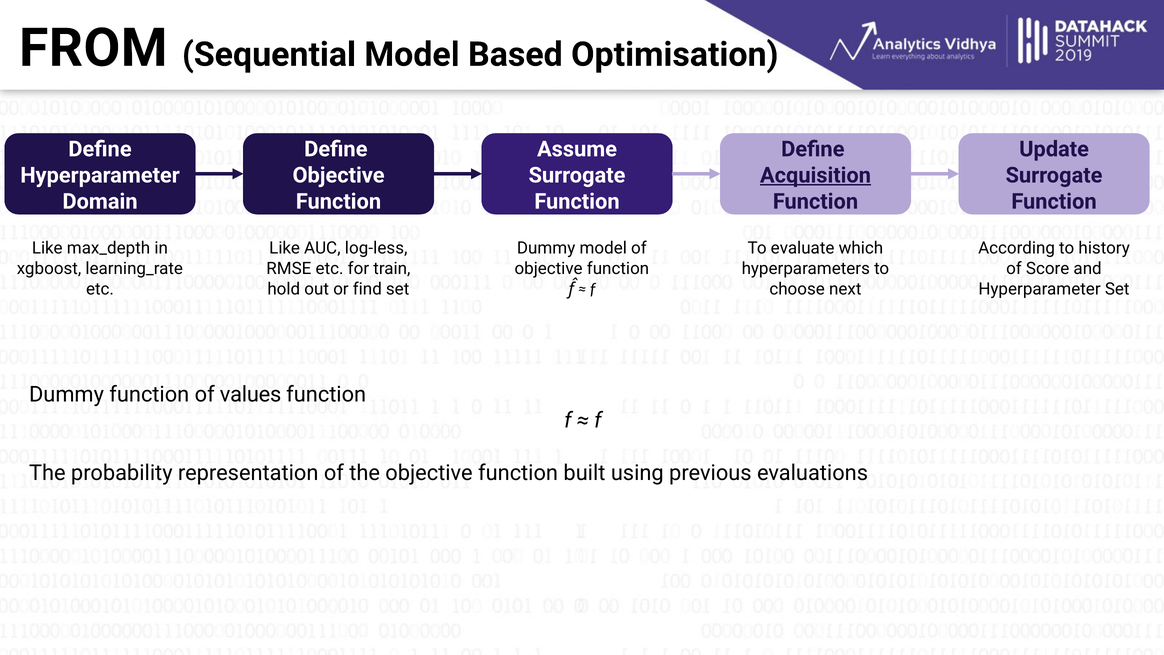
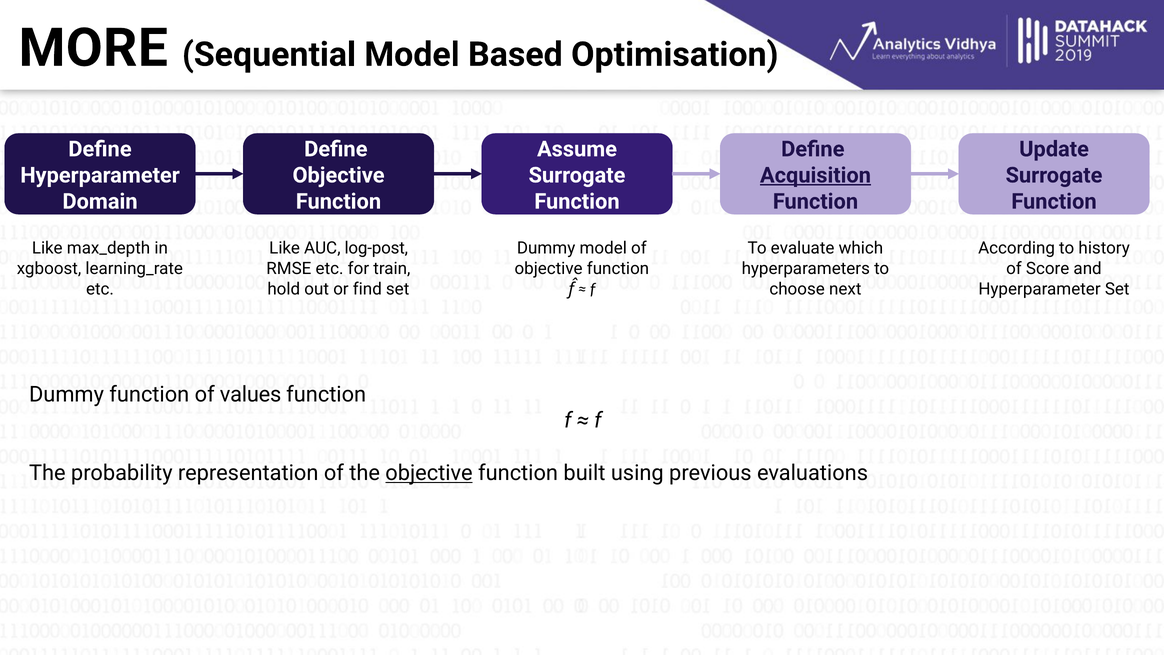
FROM: FROM -> MORE (93, 48)
log-less: log-less -> log-post (376, 248)
objective underline: none -> present (429, 473)
